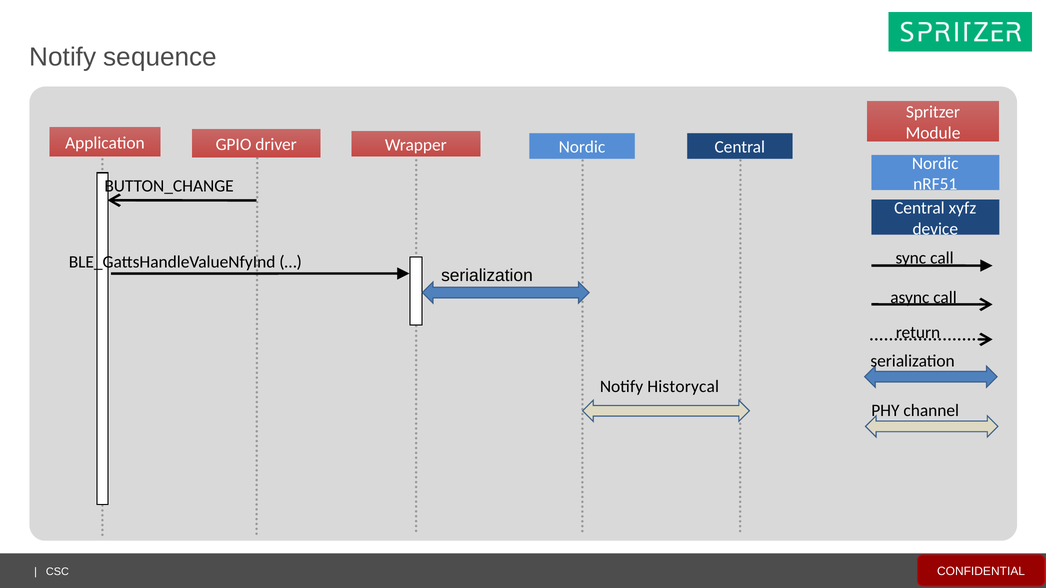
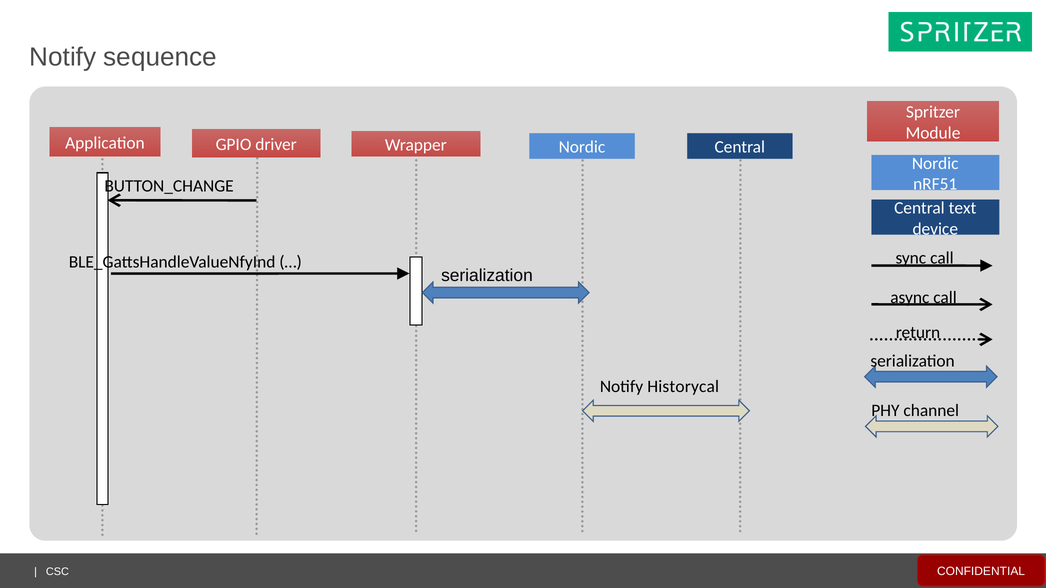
xyfz: xyfz -> text (963, 208)
